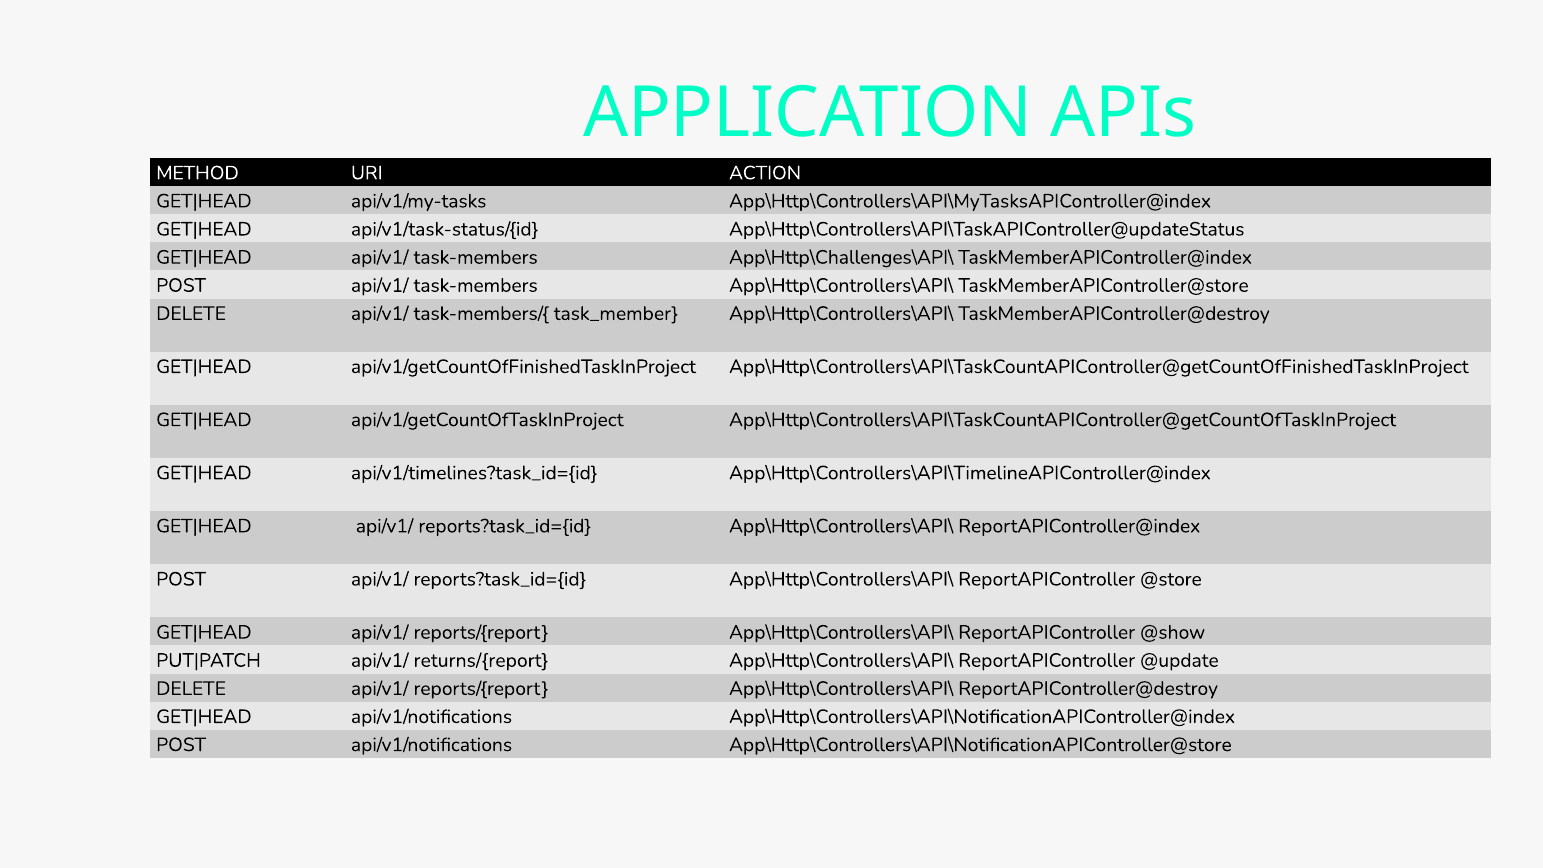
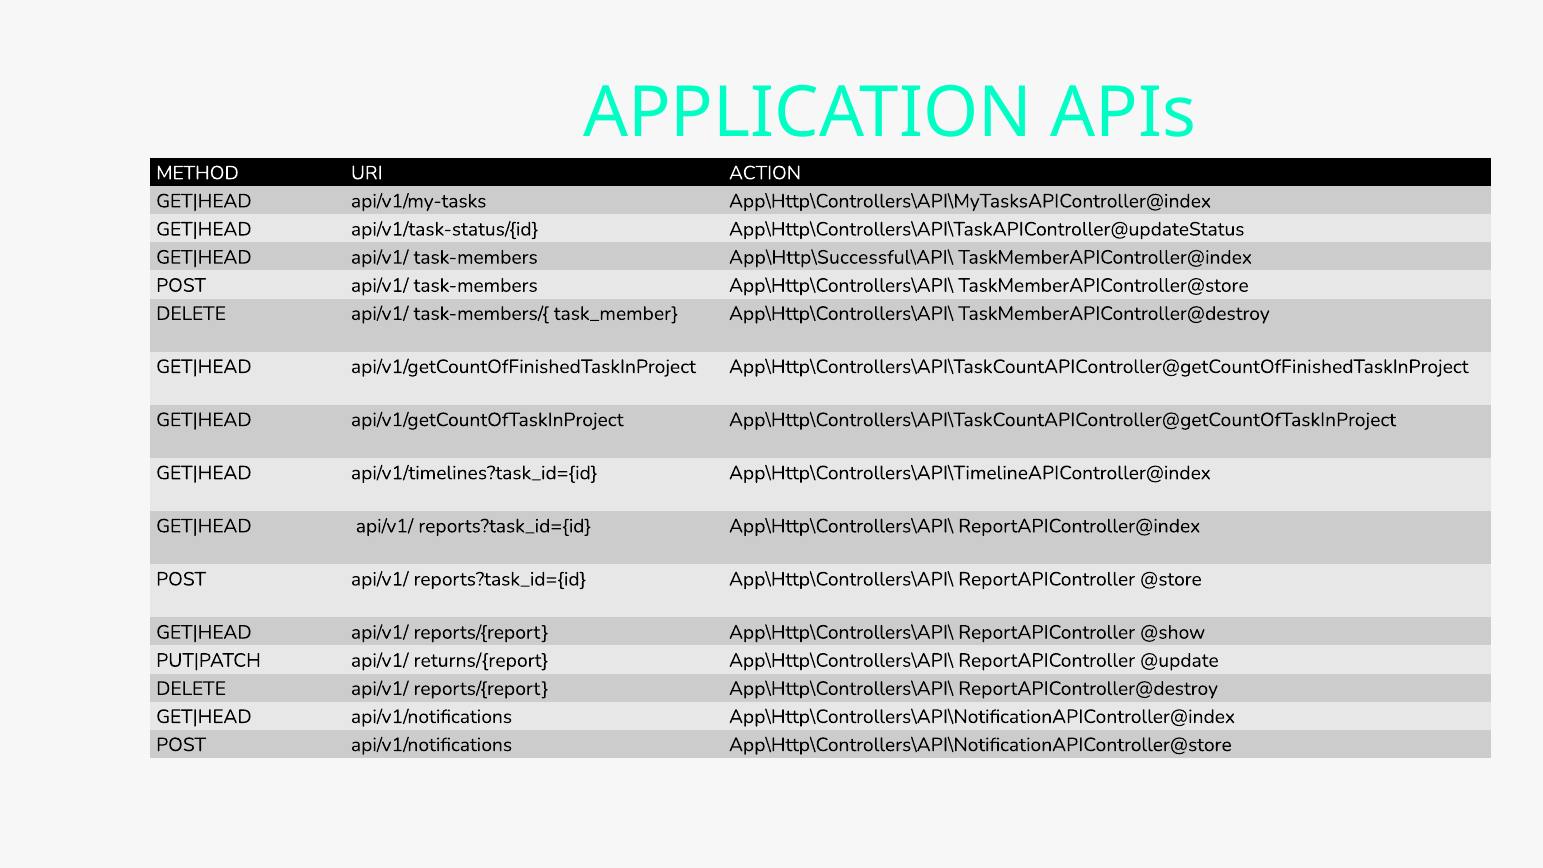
App\Http\Challenges\API\: App\Http\Challenges\API\ -> App\Http\Successful\API\ (841, 257)
